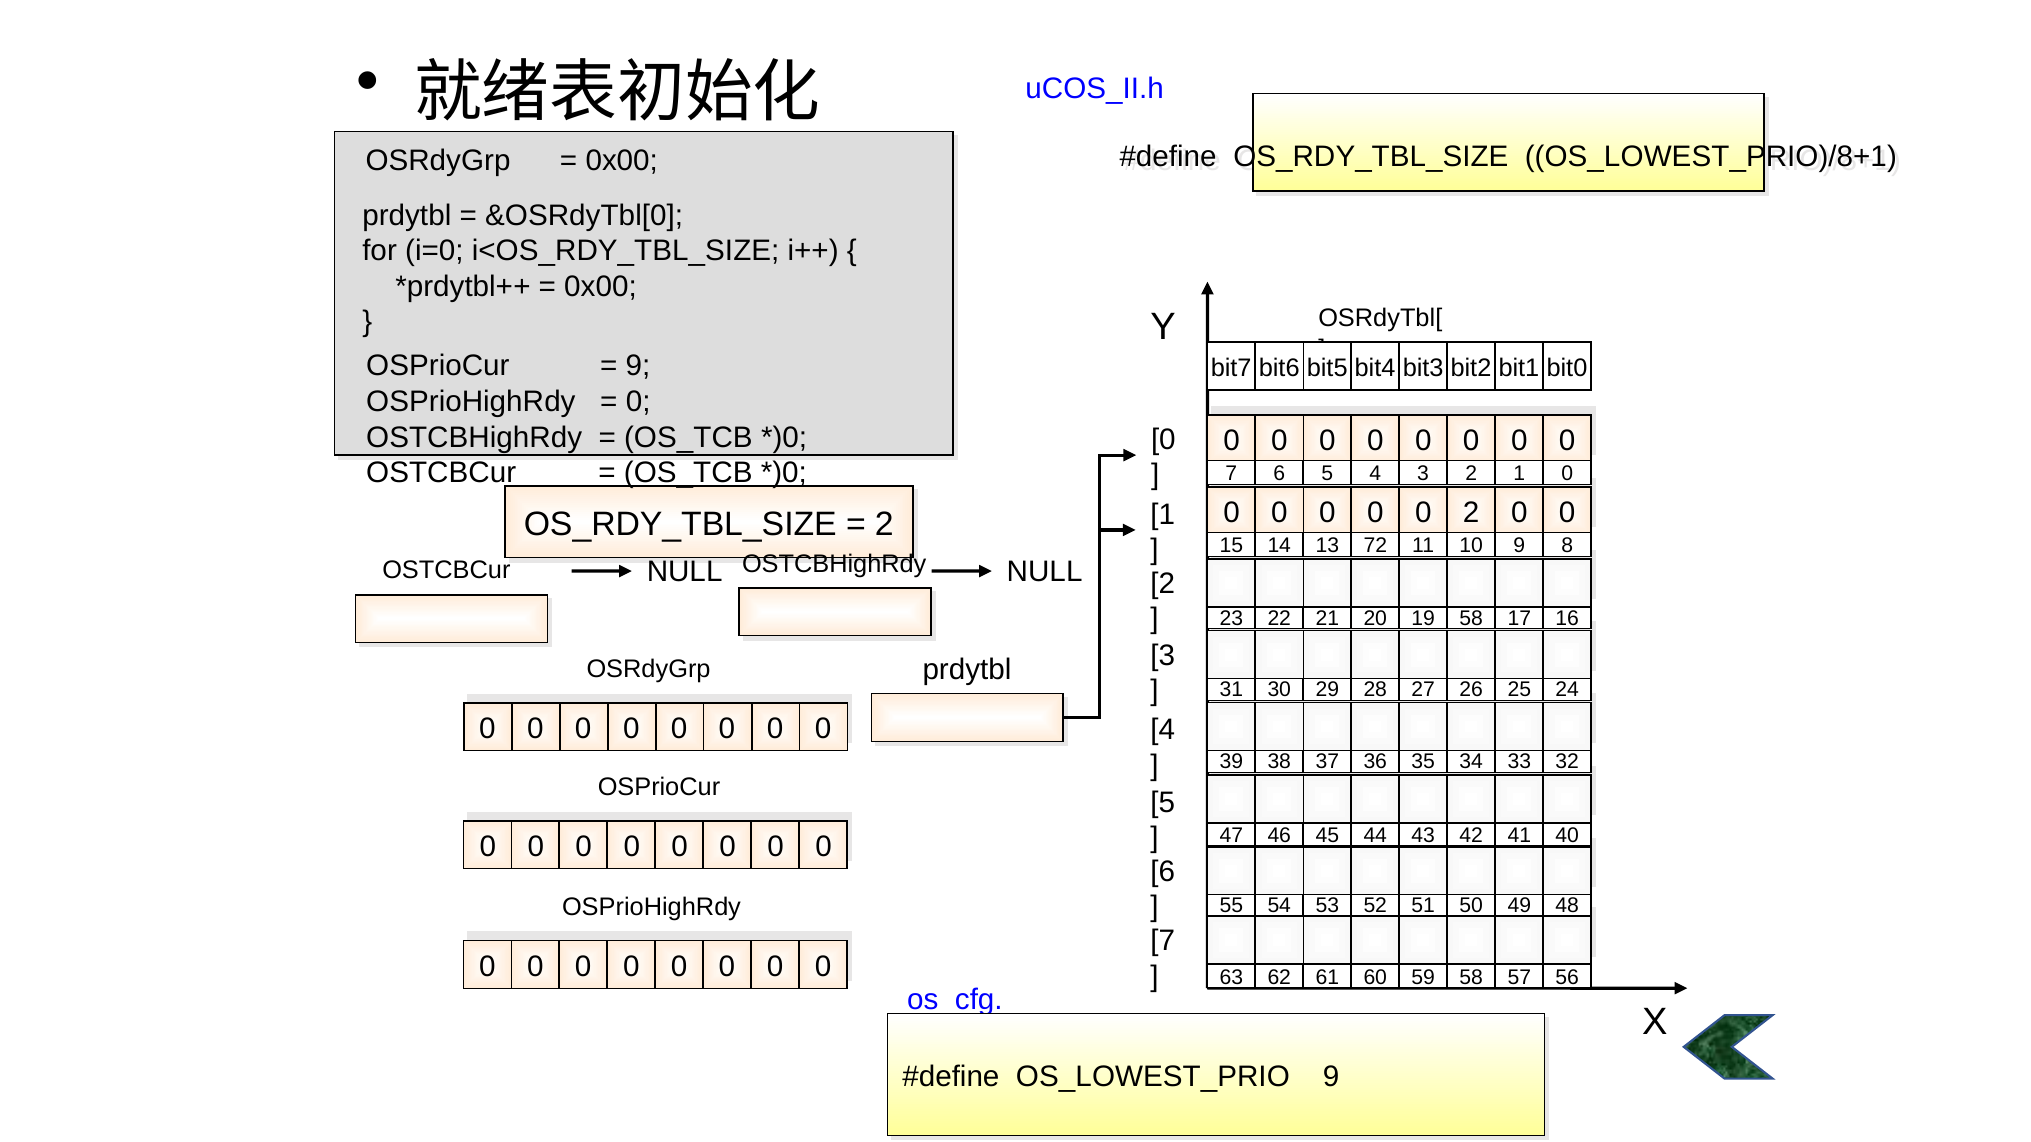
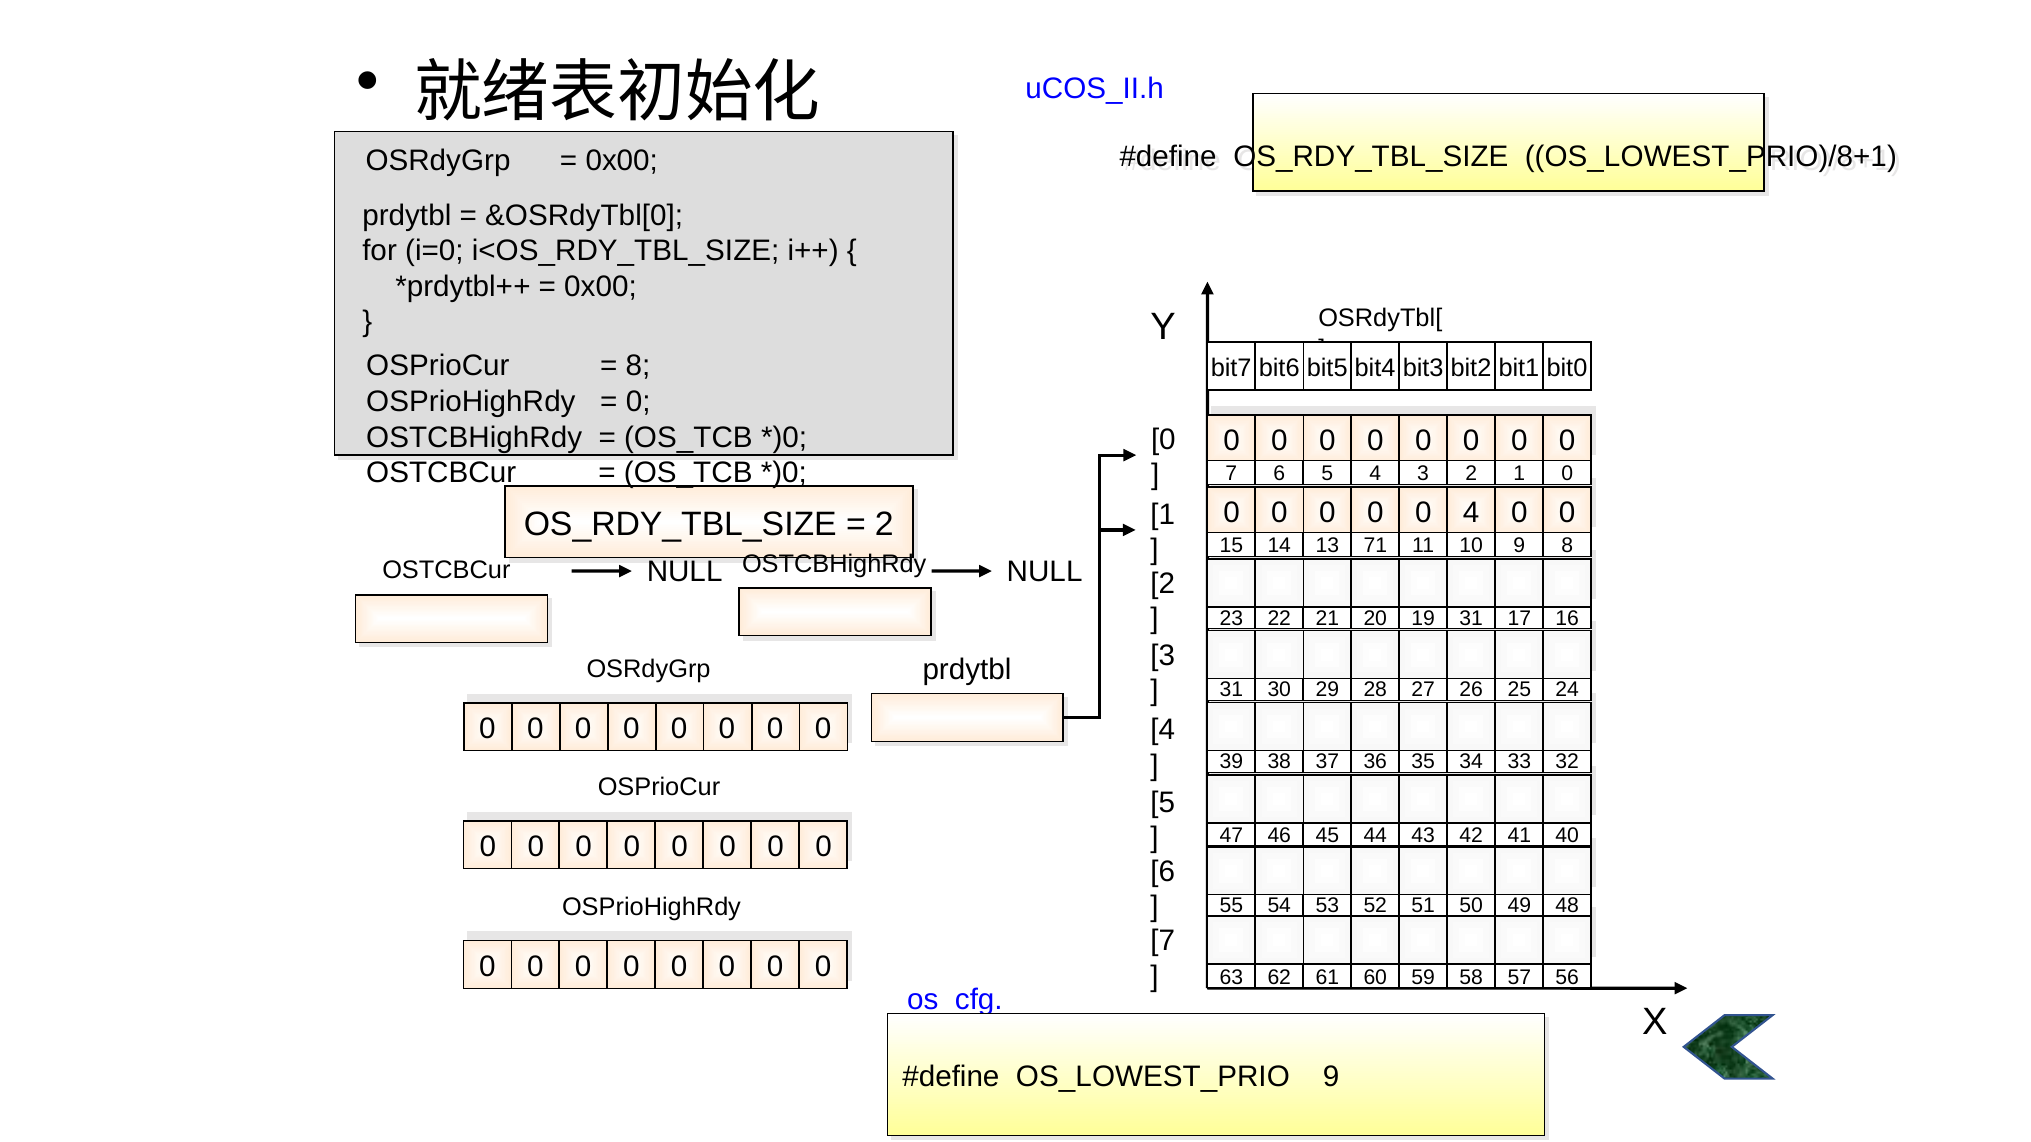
9: 9 -> 8 (638, 366)
0 2: 2 -> 4 (1471, 513)
72: 72 -> 71 (1375, 546)
19 58: 58 -> 31 (1471, 618)
